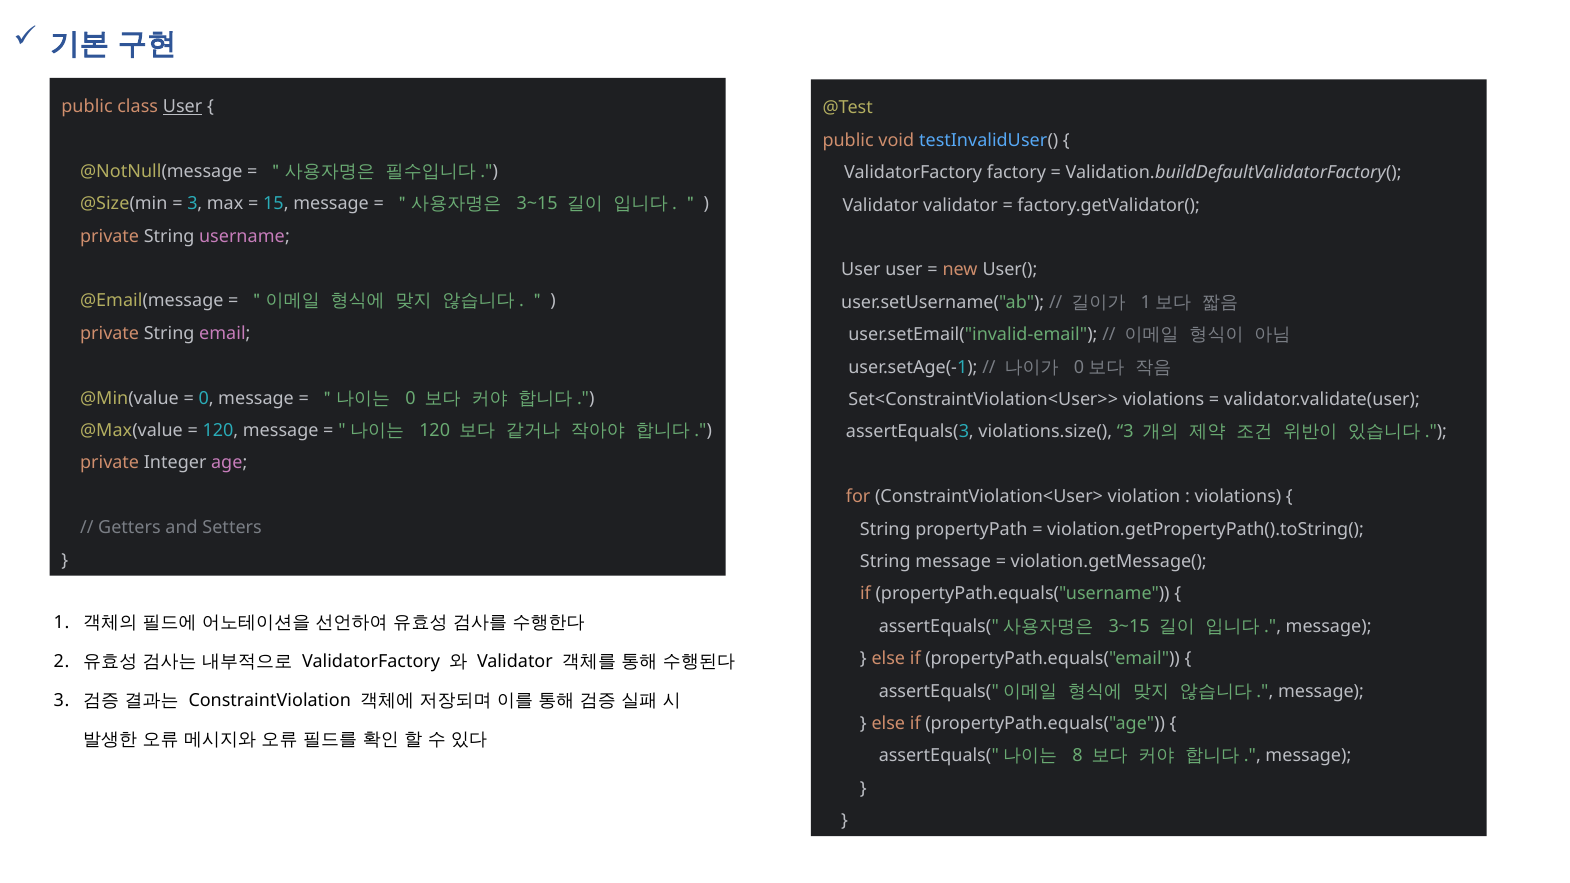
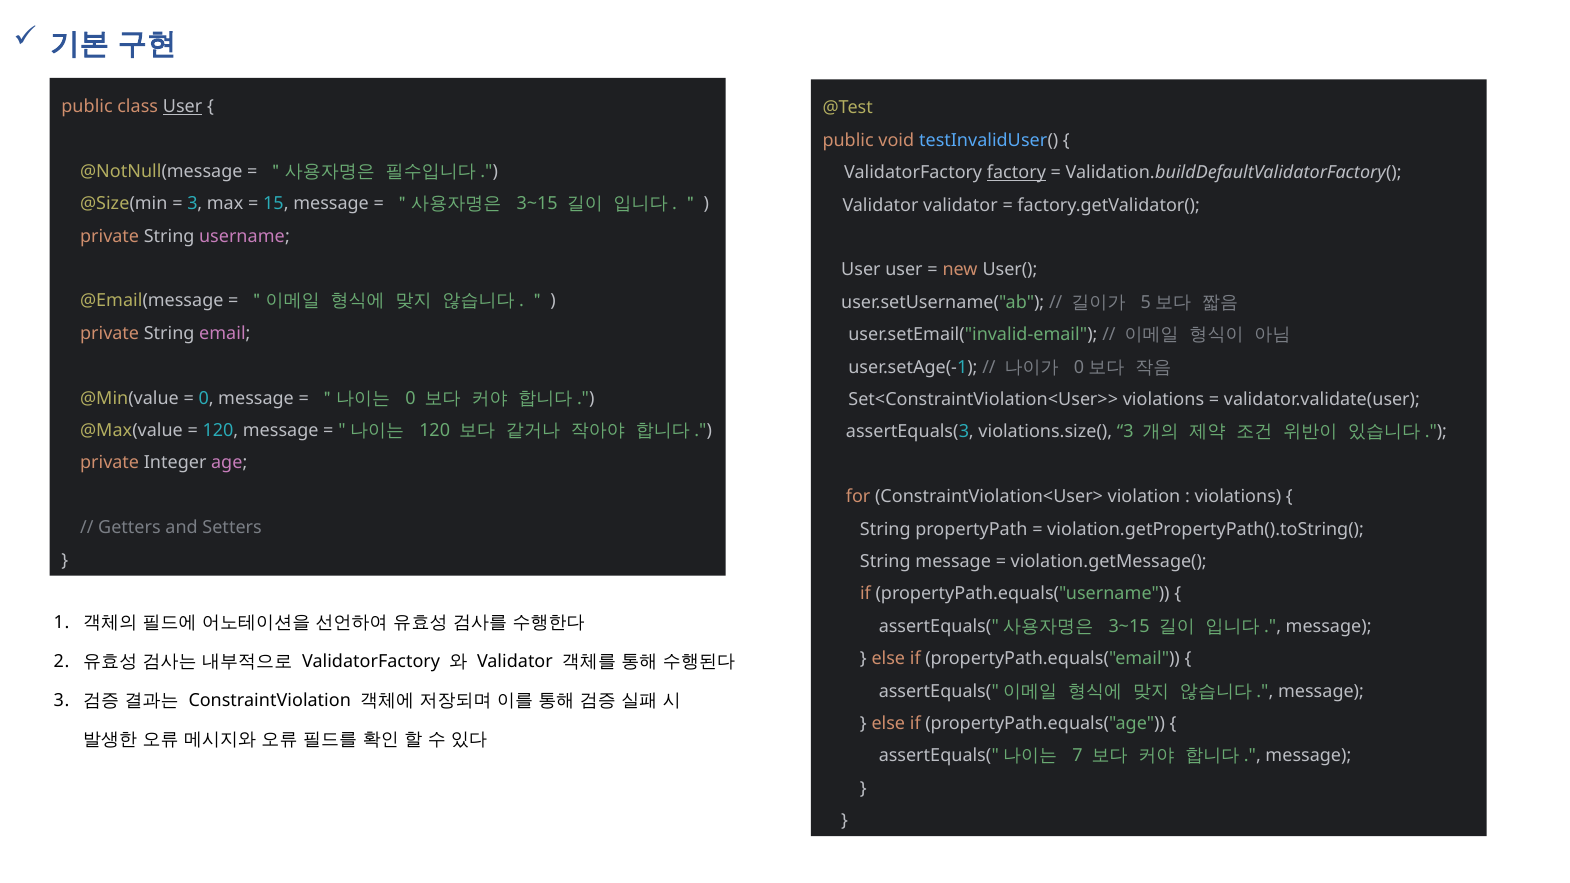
factory underline: none -> present (1016, 173)
1: 1 -> 5 (1146, 302)
8: 8 -> 7 (1078, 756)
